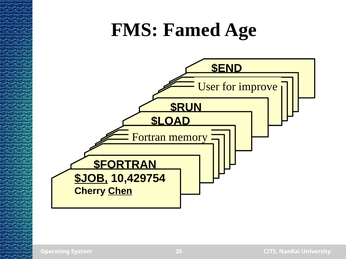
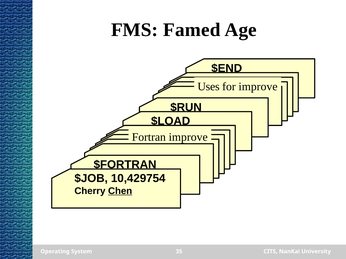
User: User -> Uses (209, 87)
Fortran memory: memory -> improve (188, 137)
$JOB underline: present -> none (91, 179)
